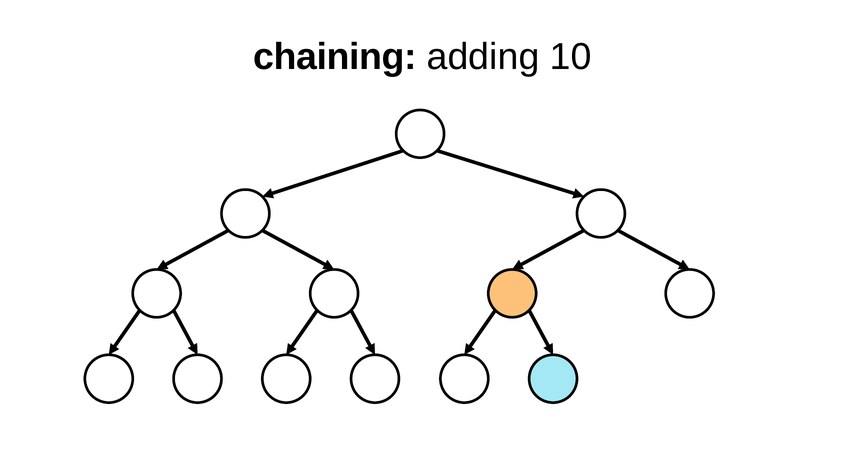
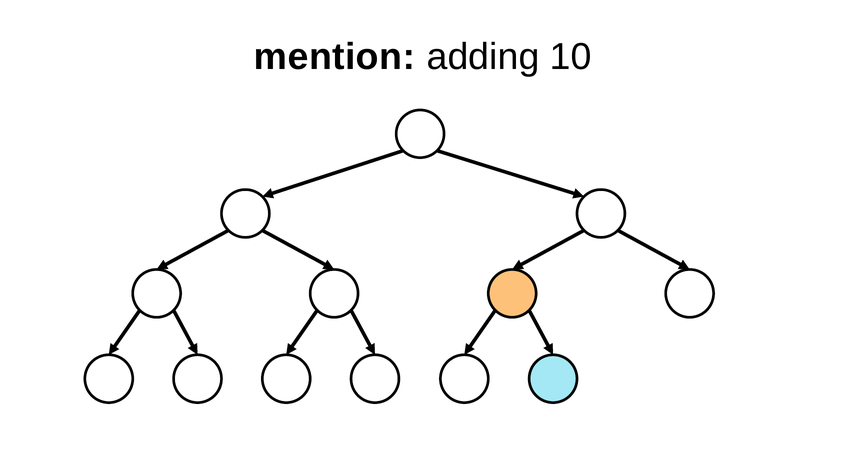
chaining: chaining -> mention (335, 57)
